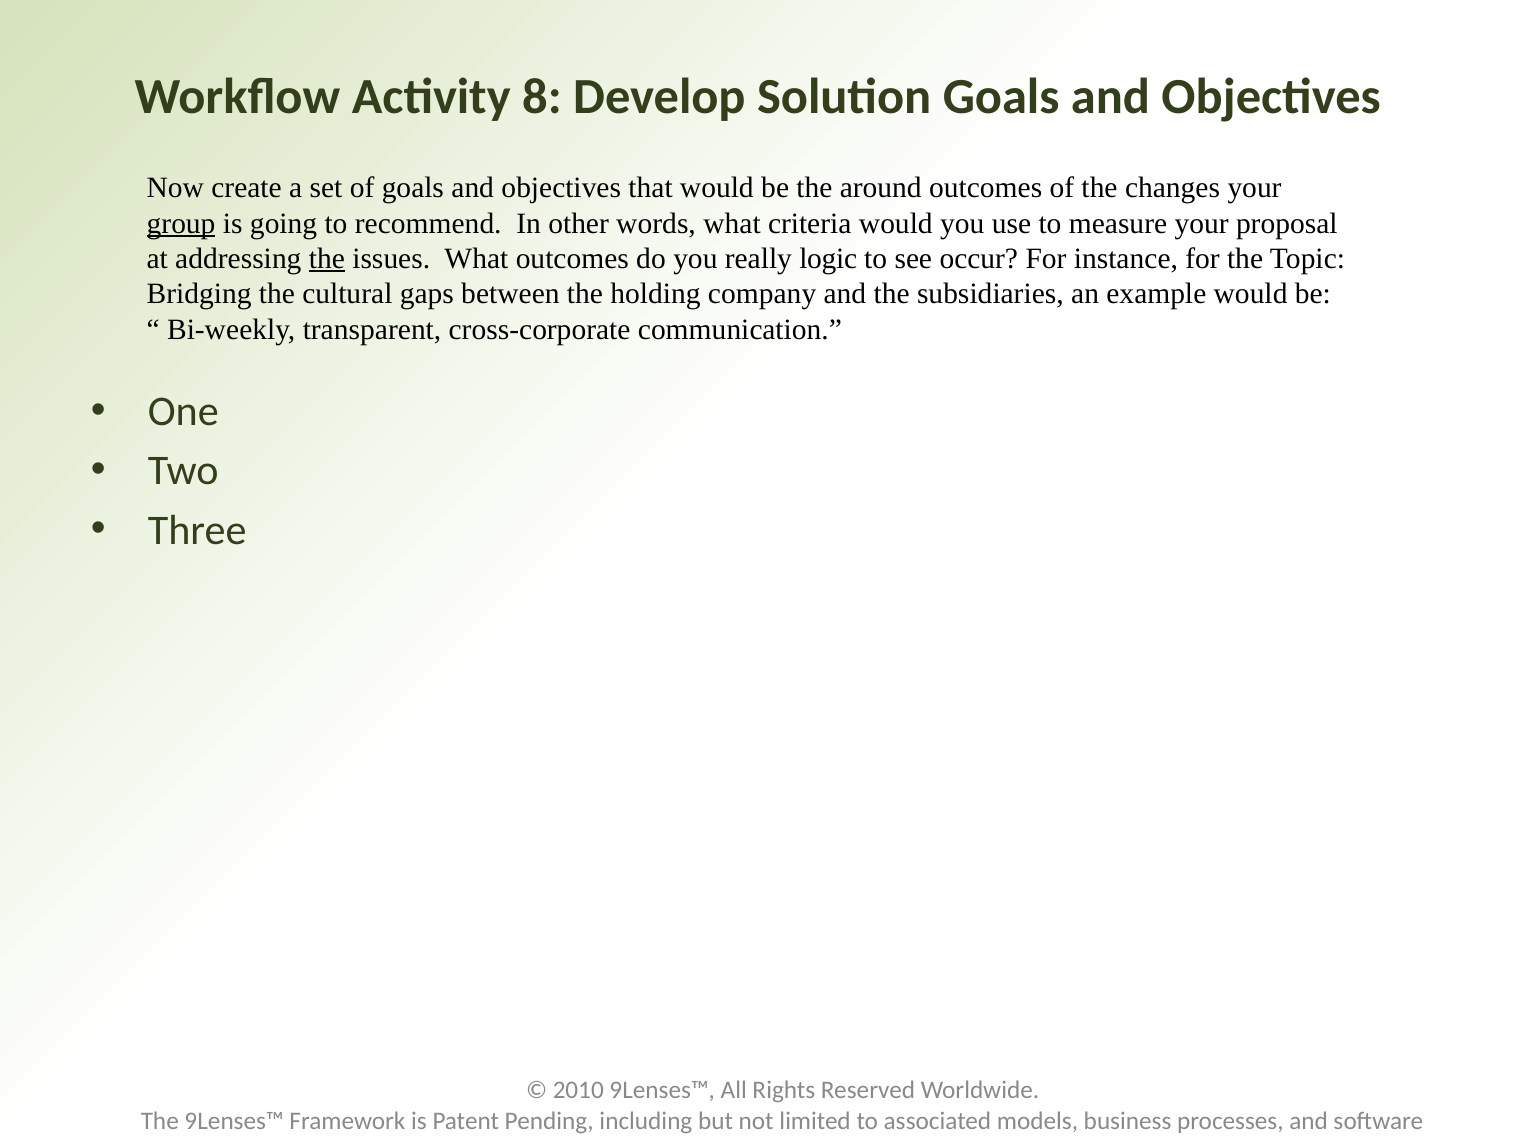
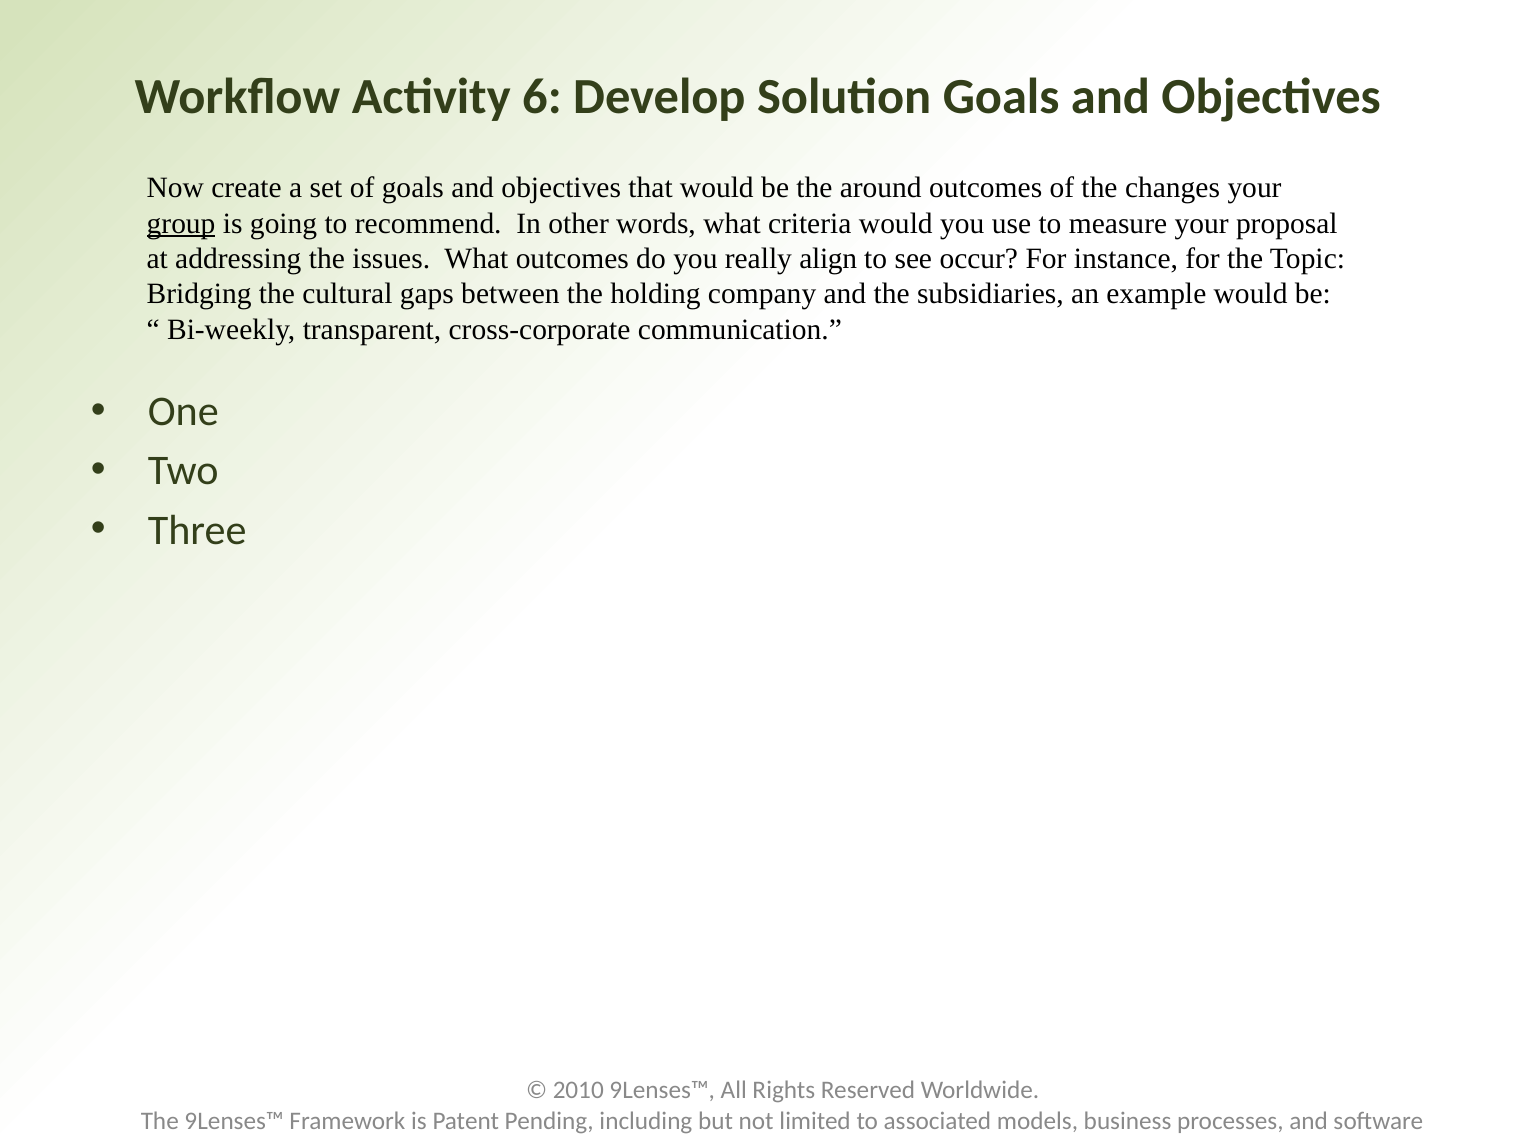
8: 8 -> 6 (542, 97)
the underline: present -> none (327, 259)
logic: logic -> align (828, 259)
